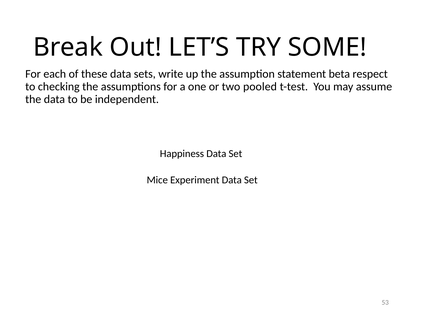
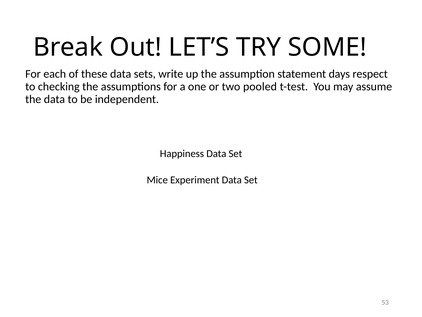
beta: beta -> days (339, 74)
